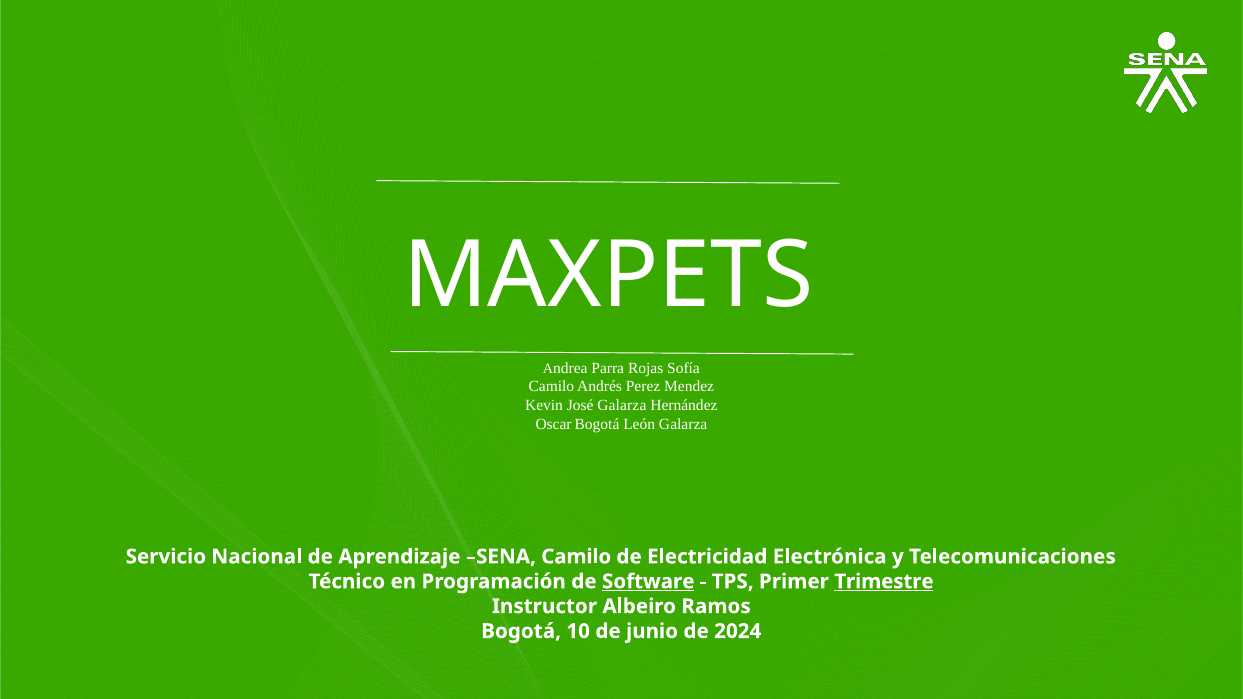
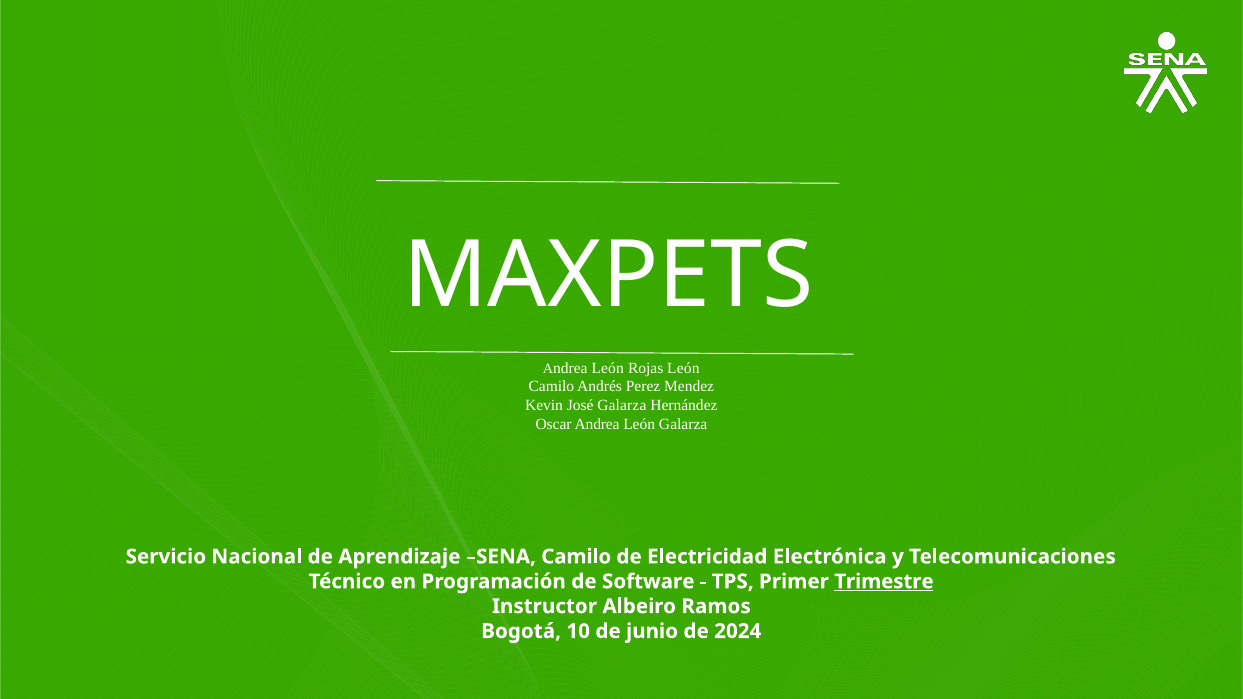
Parra: Parra -> León (608, 368)
Rojas Sofía: Sofía -> León (683, 368)
Oscar Bogotá: Bogotá -> Andrea (597, 424)
Software underline: present -> none (648, 582)
